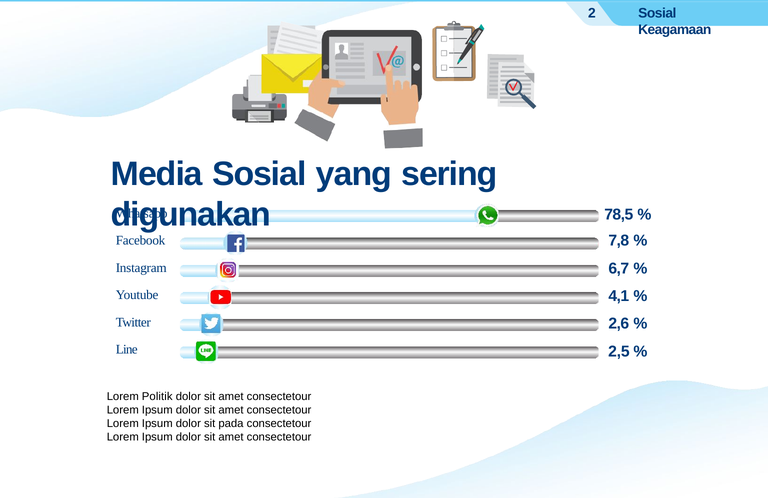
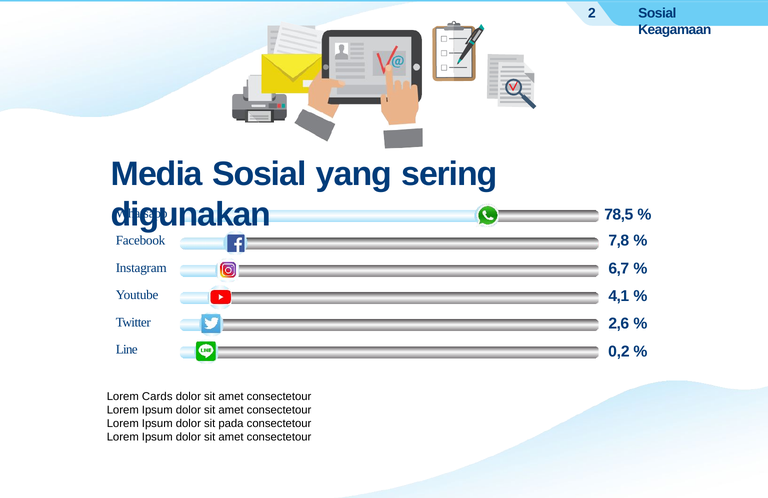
2,5: 2,5 -> 0,2 (619, 352)
Politik: Politik -> Cards (157, 397)
